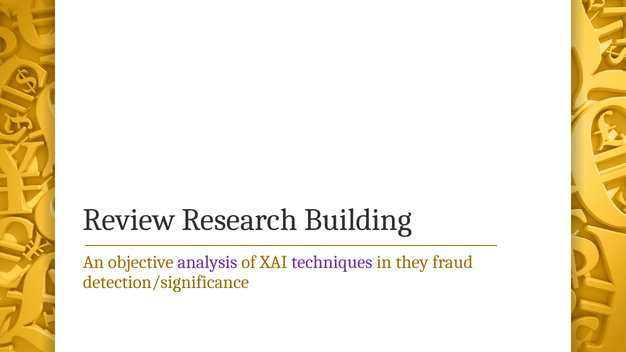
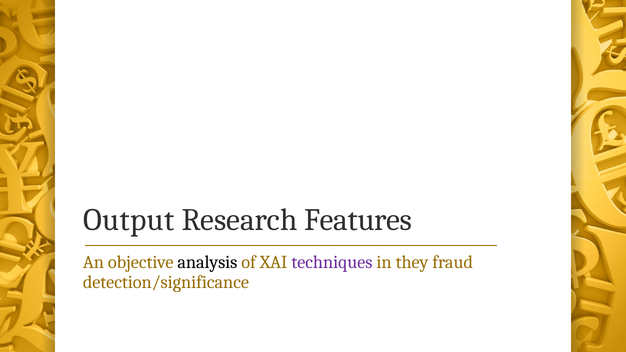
Review: Review -> Output (129, 220)
Building: Building -> Features (358, 220)
analysis colour: purple -> black (207, 263)
